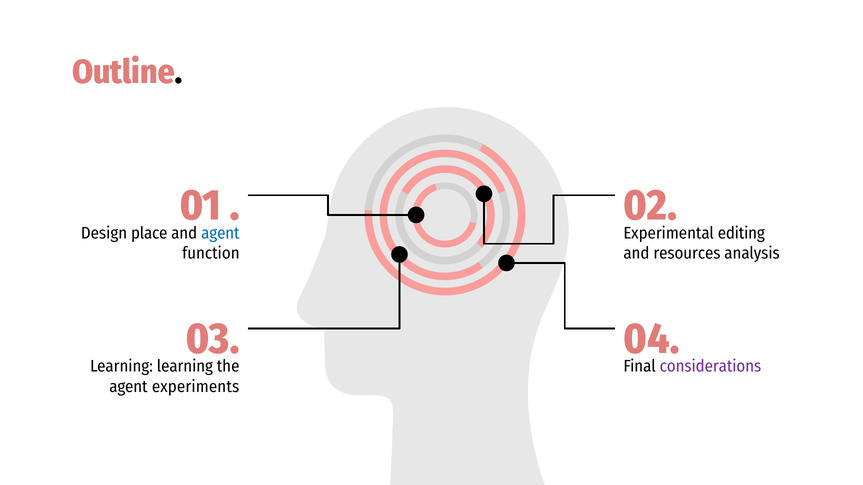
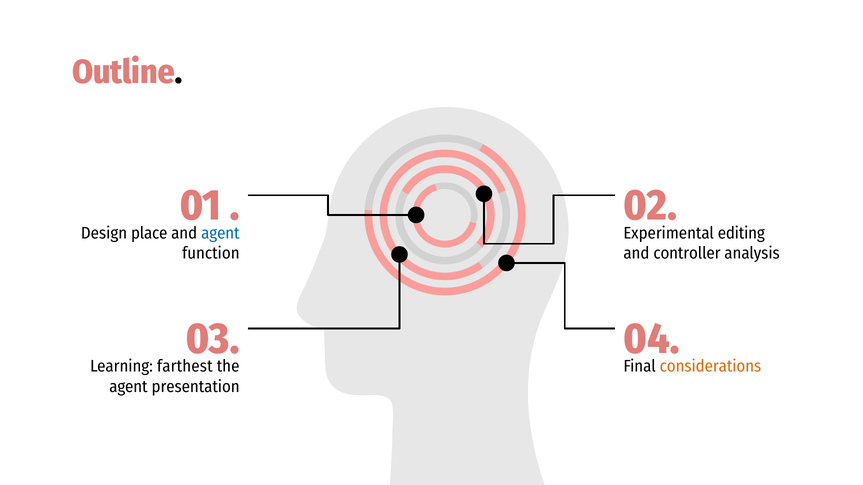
resources: resources -> controller (687, 254)
Learning learning: learning -> farthest (185, 367)
considerations colour: purple -> orange (710, 367)
experiments: experiments -> presentation (196, 387)
